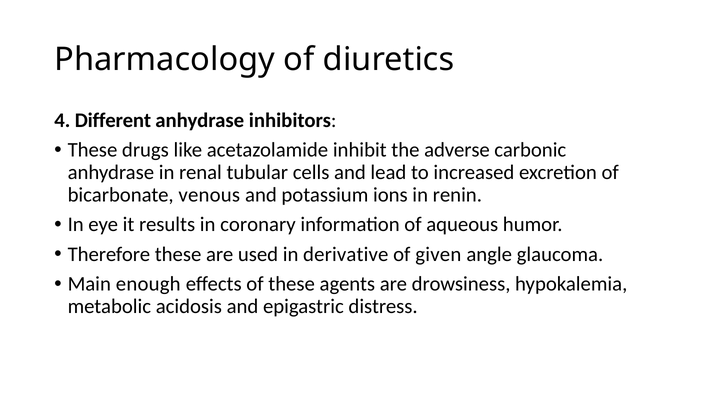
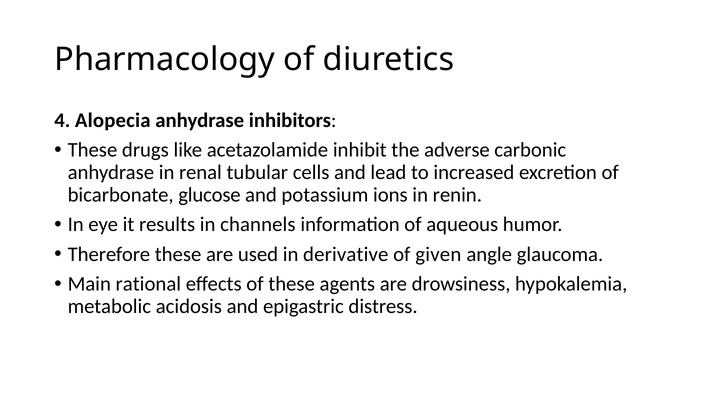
Different: Different -> Alopecia (113, 120)
venous: venous -> glucose (209, 195)
coronary: coronary -> channels (258, 225)
enough: enough -> rational (148, 284)
